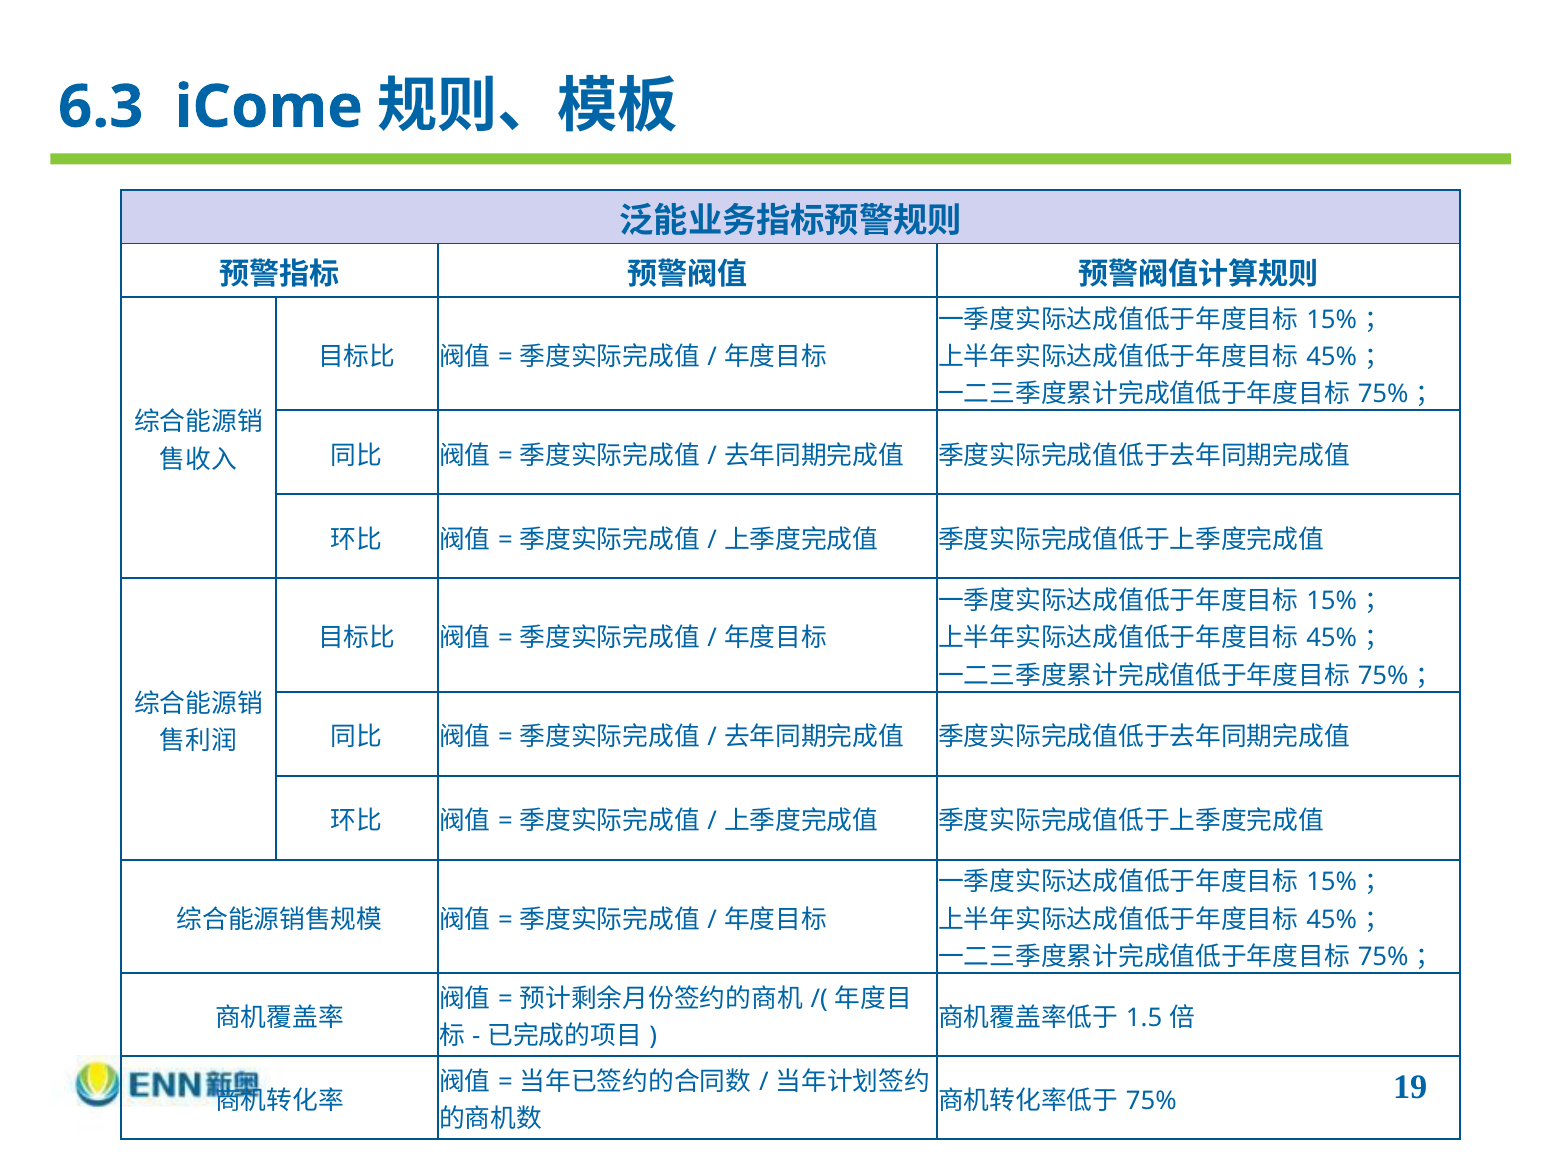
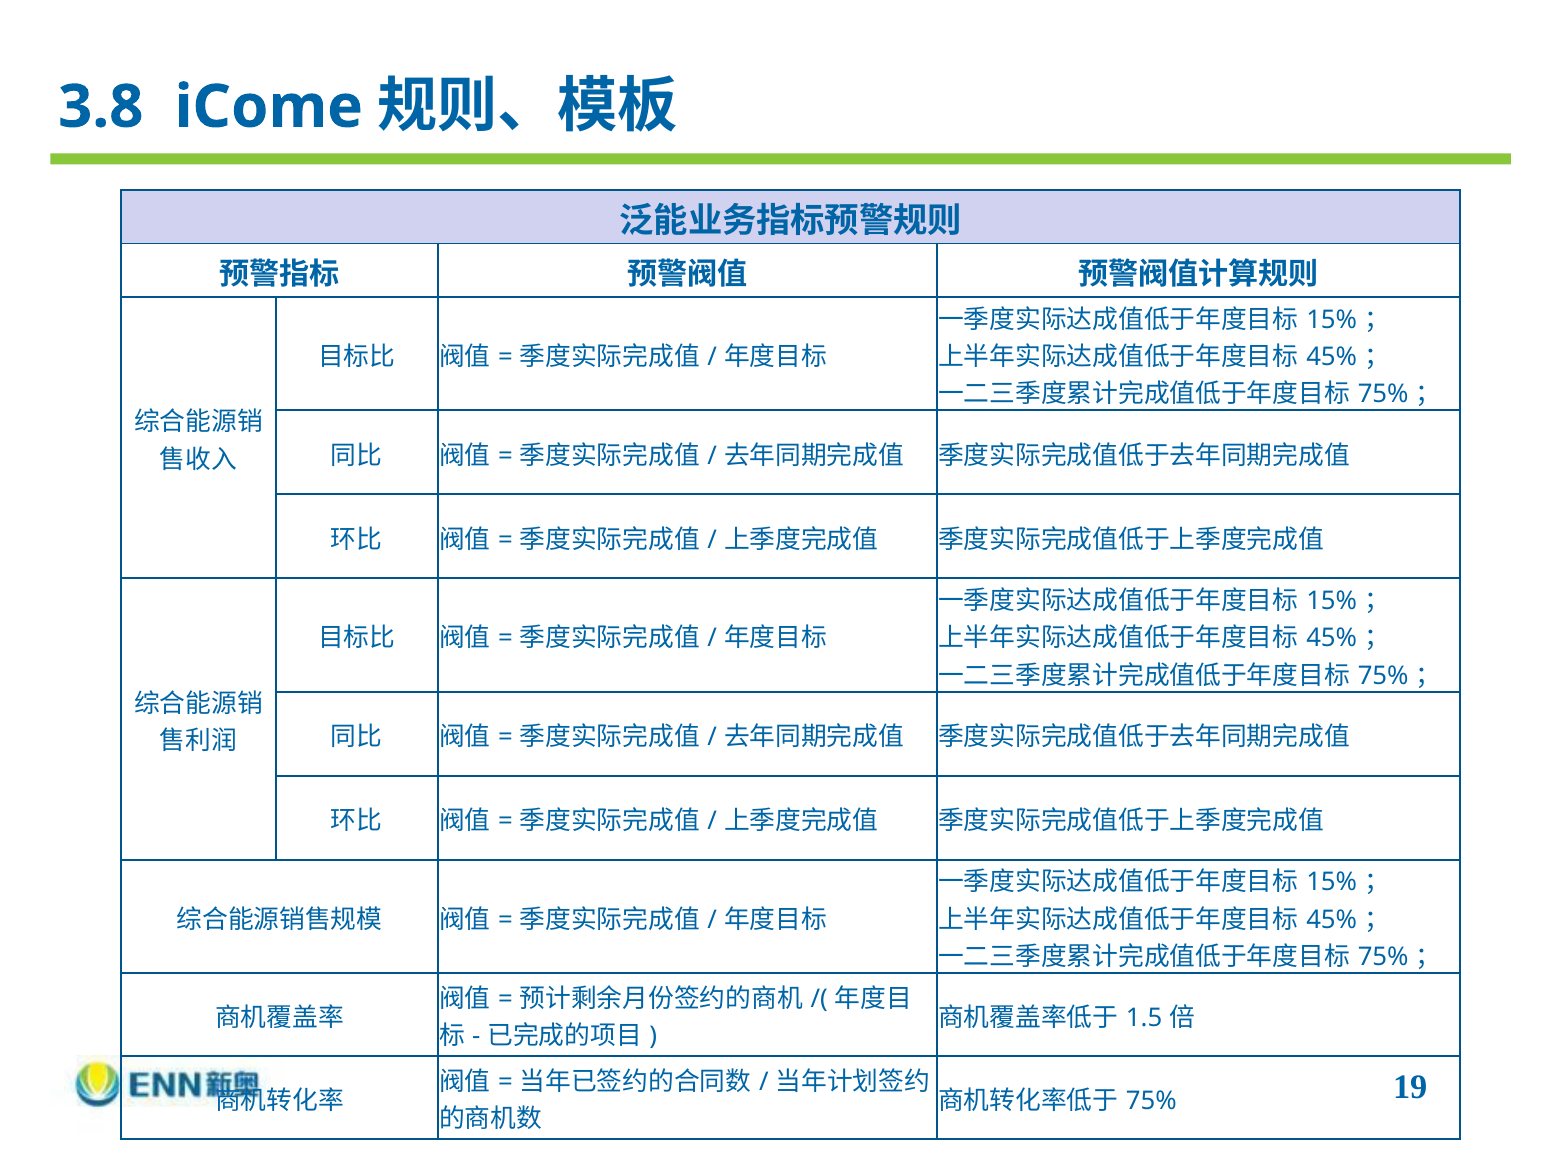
6.3: 6.3 -> 3.8 (101, 107)
